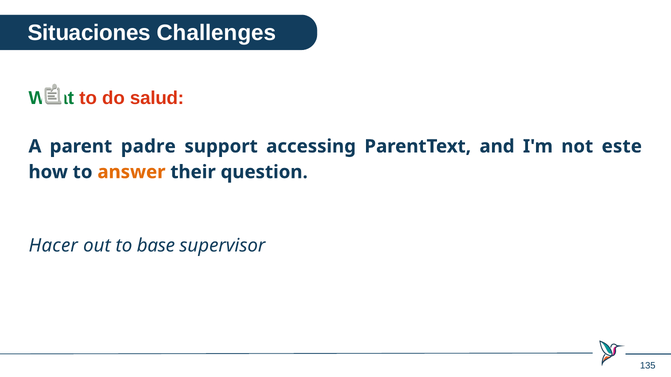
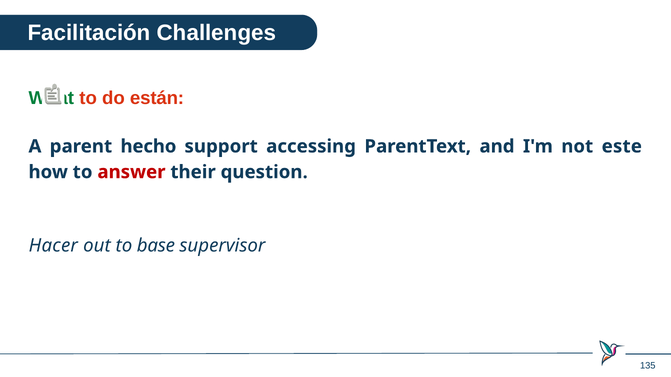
Situaciones: Situaciones -> Facilitación (89, 33)
salud: salud -> están (157, 98)
padre: padre -> hecho (148, 147)
answer colour: orange -> red (131, 172)
